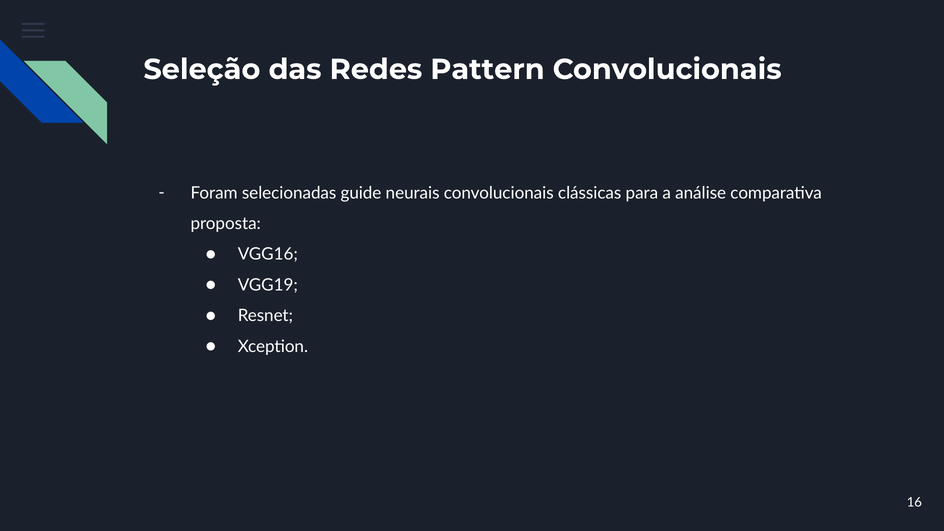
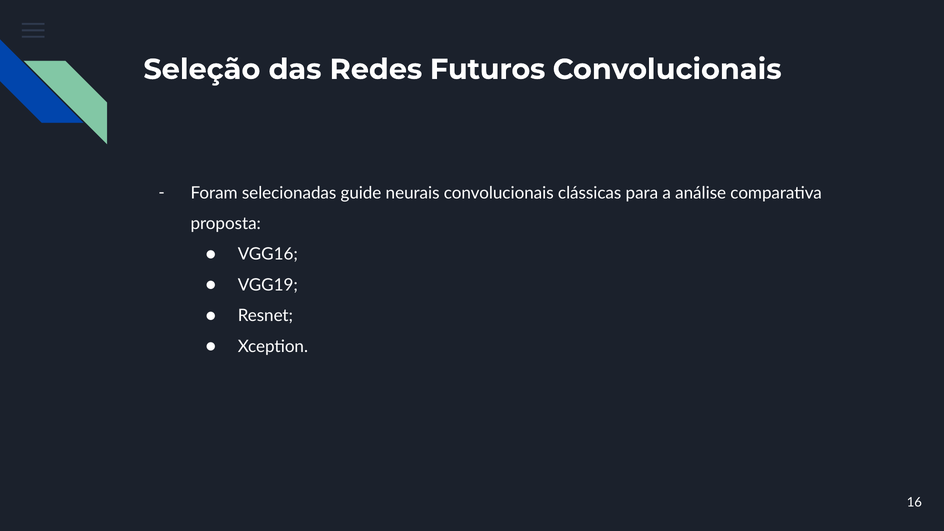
Pattern: Pattern -> Futuros (488, 69)
